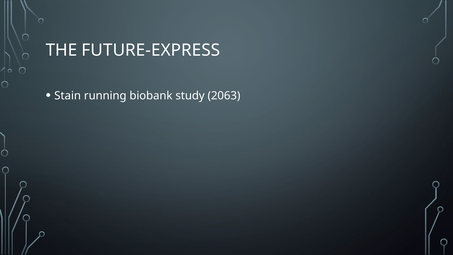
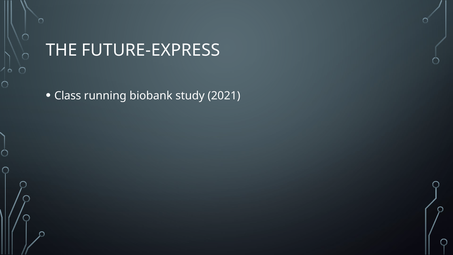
Stain: Stain -> Class (68, 96)
2063: 2063 -> 2021 (224, 96)
